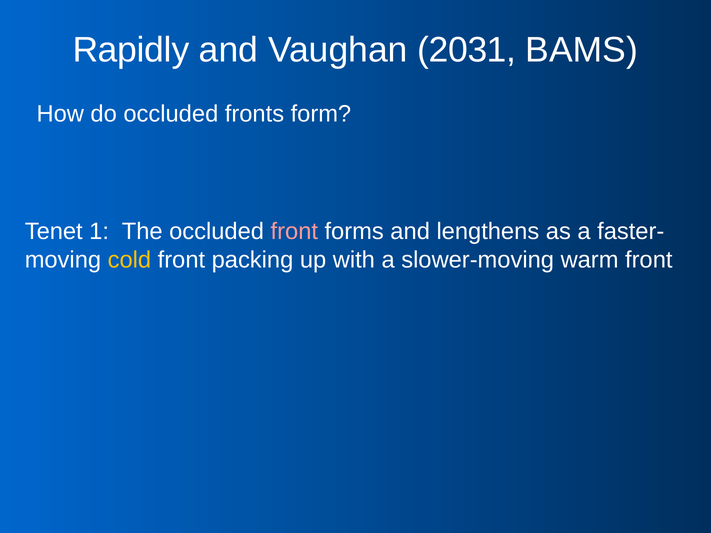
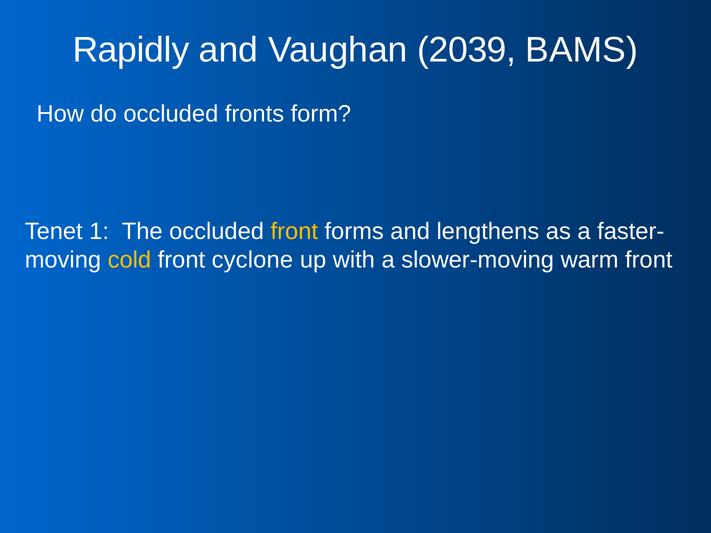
2031: 2031 -> 2039 (467, 50)
front colour: pink -> yellow (294, 231)
packing: packing -> cyclone (252, 260)
